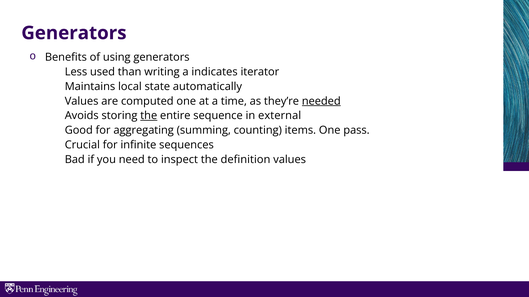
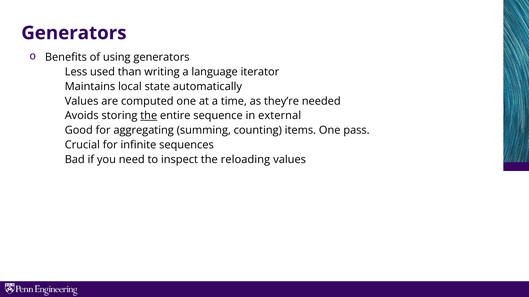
indicates: indicates -> language (215, 72)
needed underline: present -> none (321, 101)
definition: definition -> reloading (245, 160)
